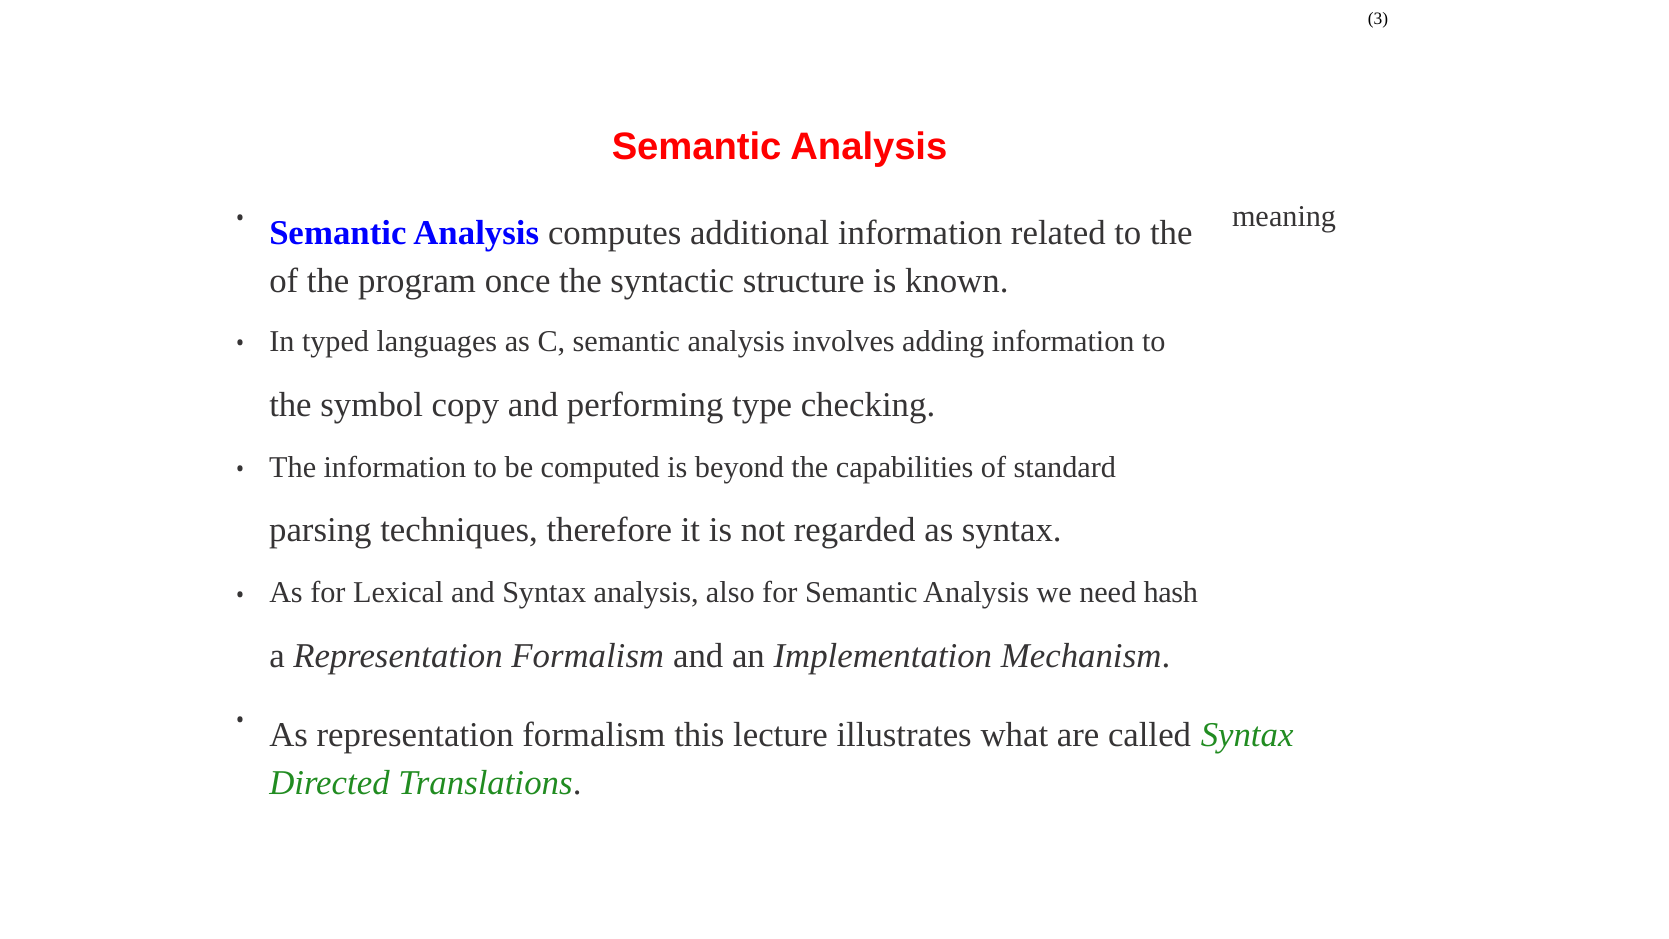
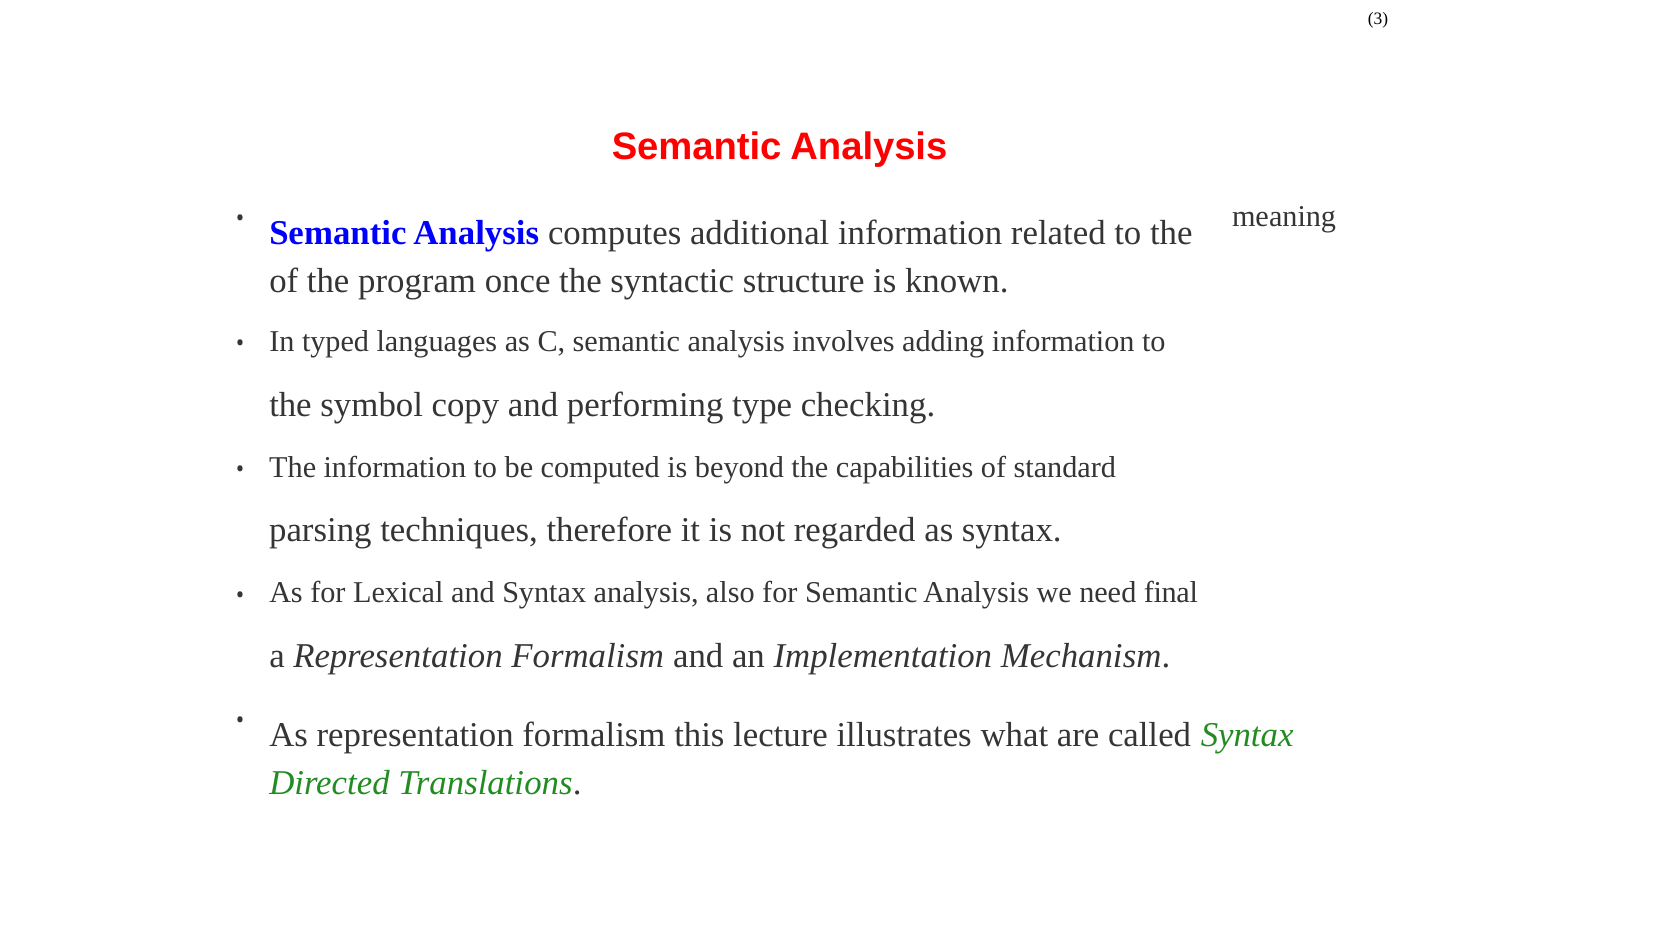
hash: hash -> final (1171, 593)
